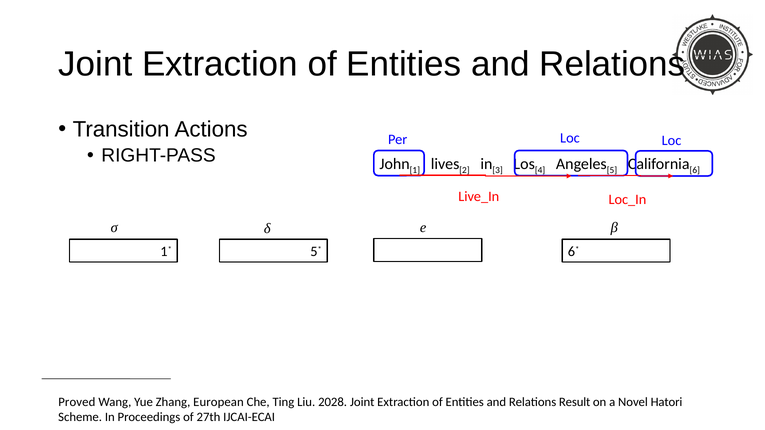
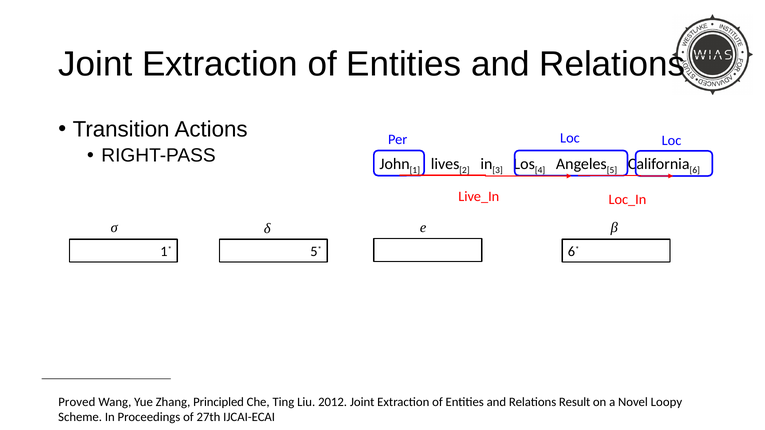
European: European -> Principled (219, 402)
2028: 2028 -> 2012 (333, 402)
Hatori: Hatori -> Loopy (666, 402)
